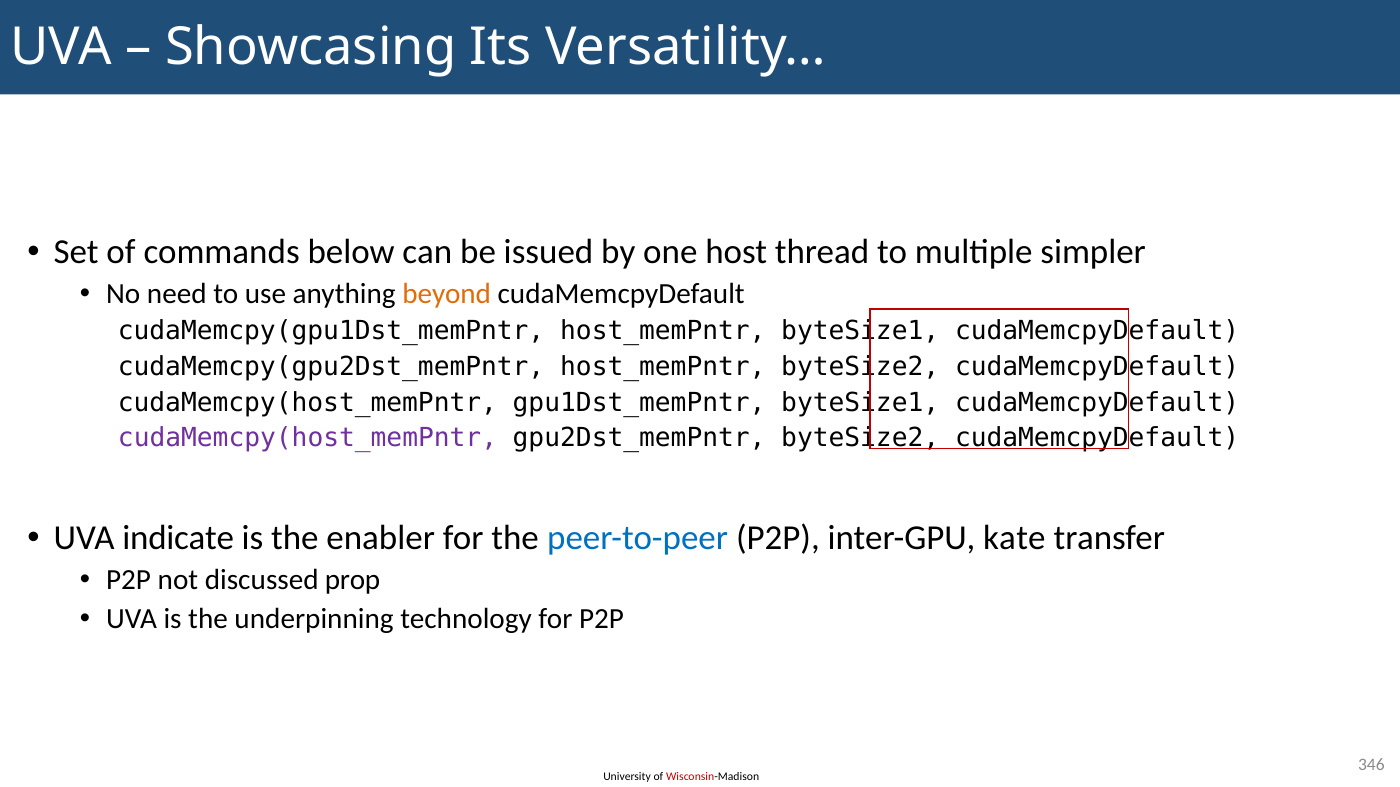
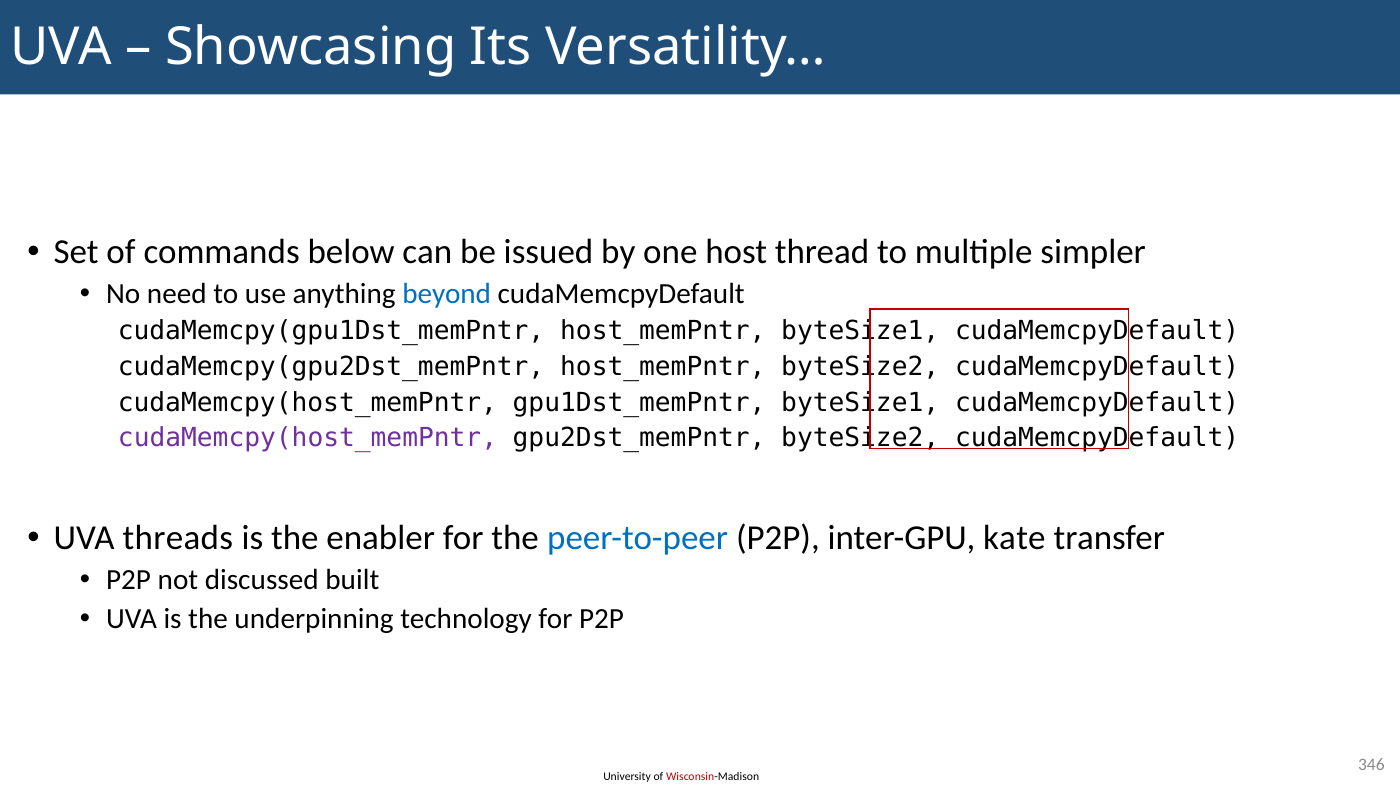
beyond colour: orange -> blue (447, 294)
indicate: indicate -> threads (178, 538)
prop: prop -> built (352, 580)
